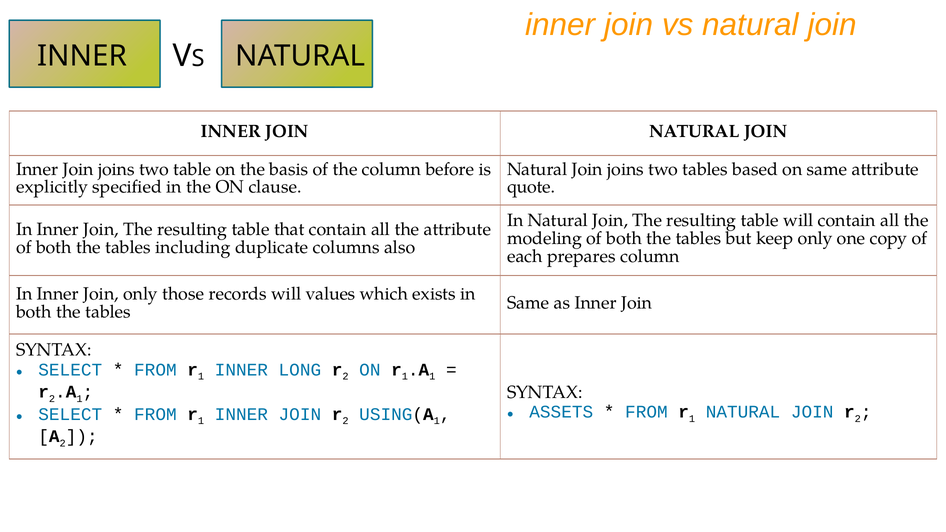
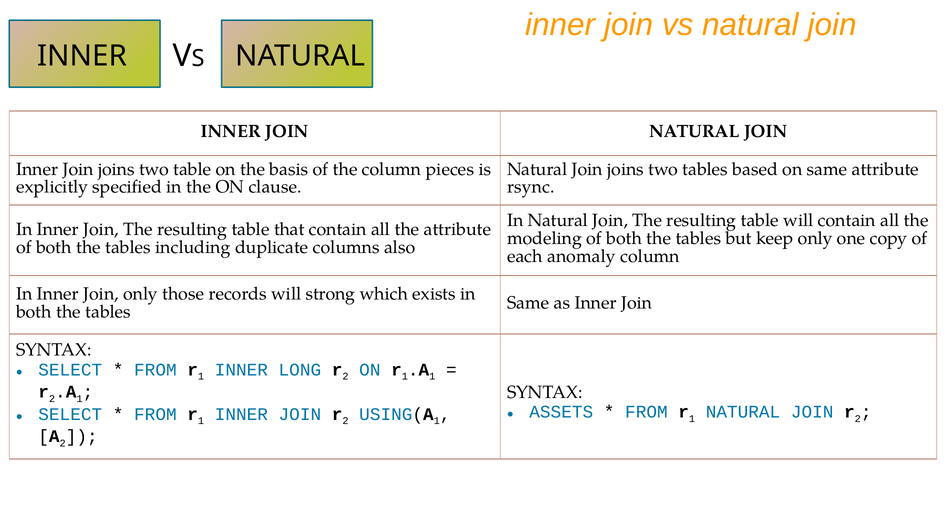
before: before -> pieces (450, 169)
quote: quote -> rsync (531, 187)
prepares: prepares -> anomaly (581, 256)
values: values -> strong (331, 294)
